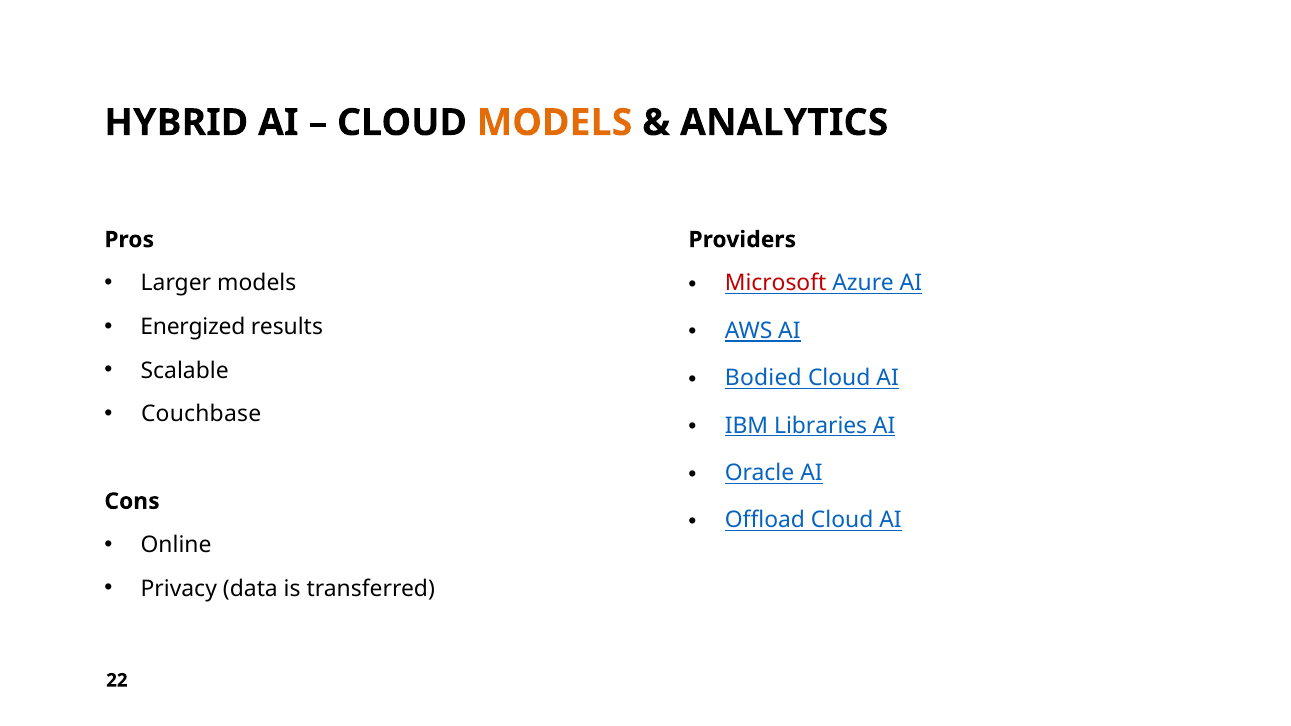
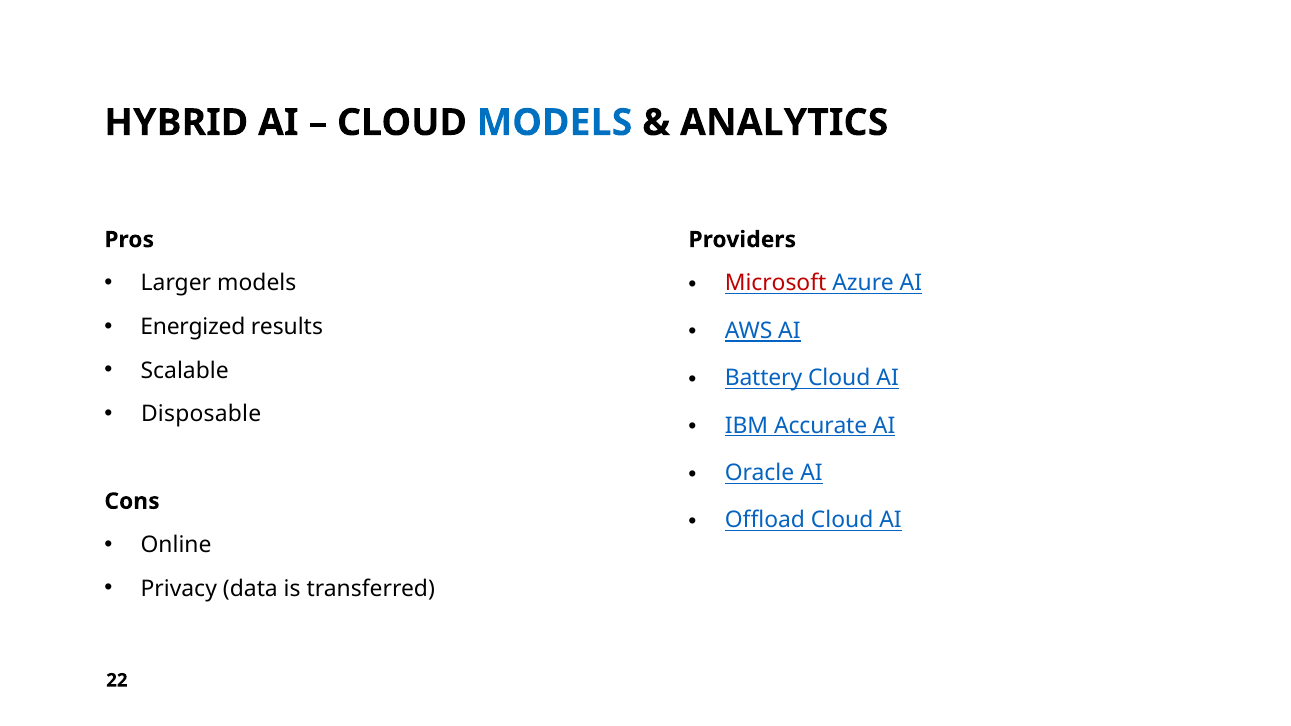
MODELS colour: orange -> blue (555, 123)
Bodied: Bodied -> Battery (764, 378)
Couchbase: Couchbase -> Disposable (201, 414)
Libraries: Libraries -> Accurate (821, 426)
